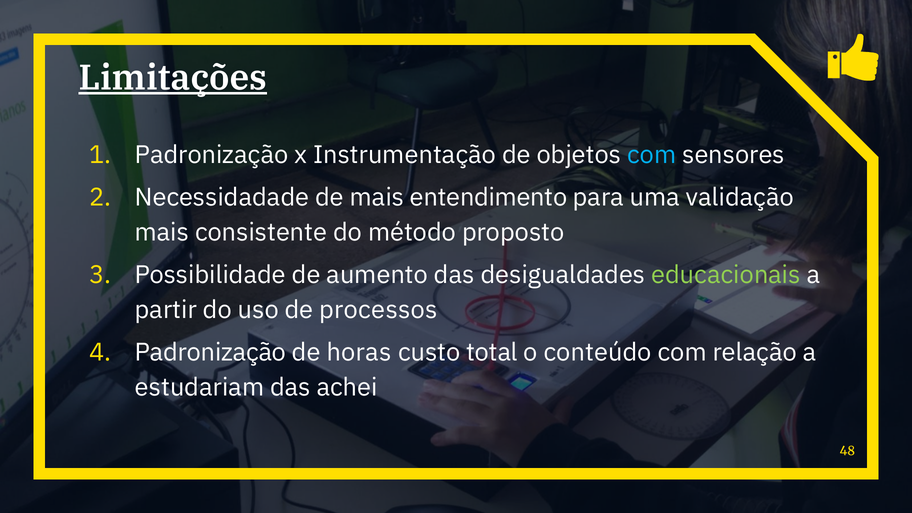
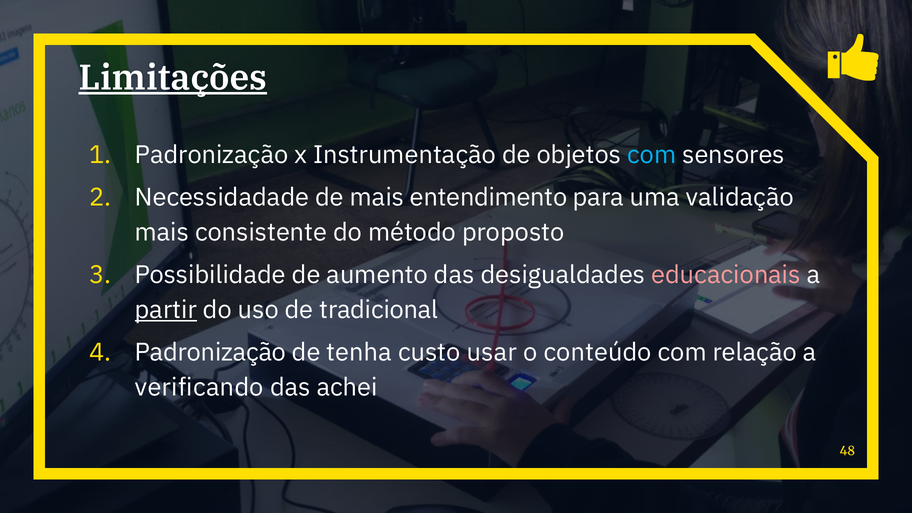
educacionais colour: light green -> pink (726, 275)
partir underline: none -> present (166, 310)
processos: processos -> tradicional (379, 310)
horas: horas -> tenha (359, 352)
total: total -> usar (492, 352)
estudariam: estudariam -> verificando (199, 387)
